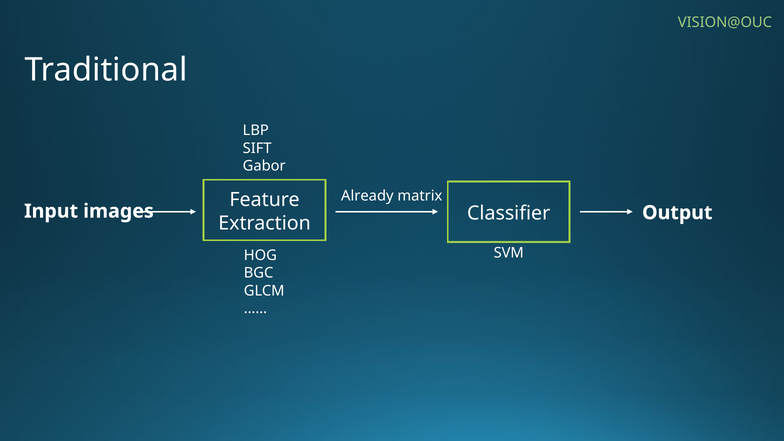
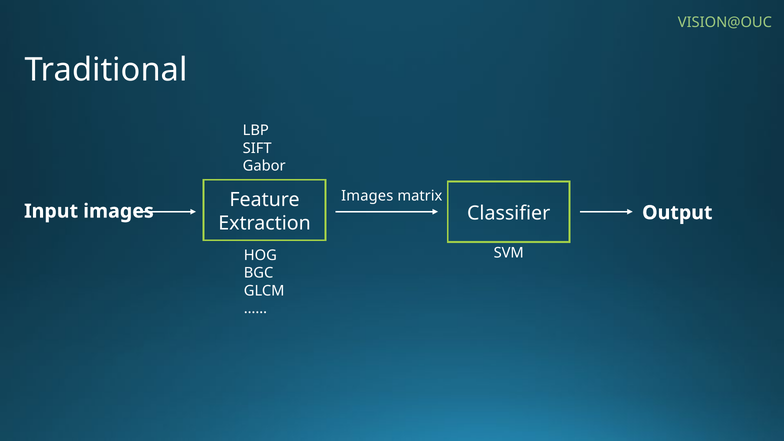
Already: Already -> Images (367, 196)
